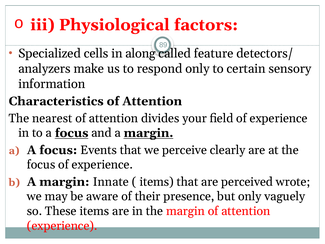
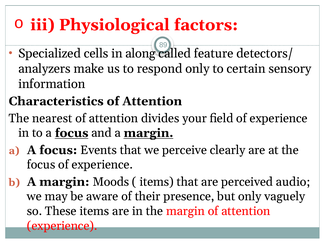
Innate: Innate -> Moods (111, 182)
wrote: wrote -> audio (293, 182)
